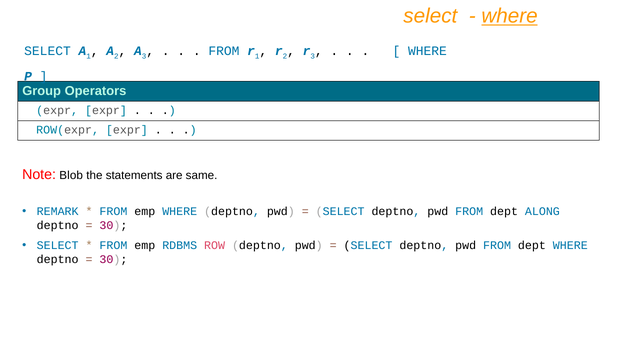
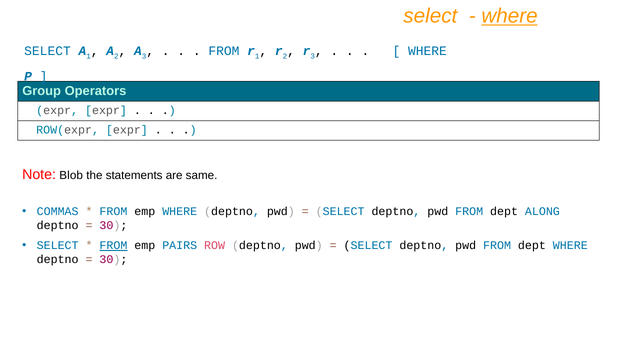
REMARK: REMARK -> COMMAS (58, 211)
FROM underline: none -> present (113, 245)
RDBMS: RDBMS -> PAIRS (180, 245)
